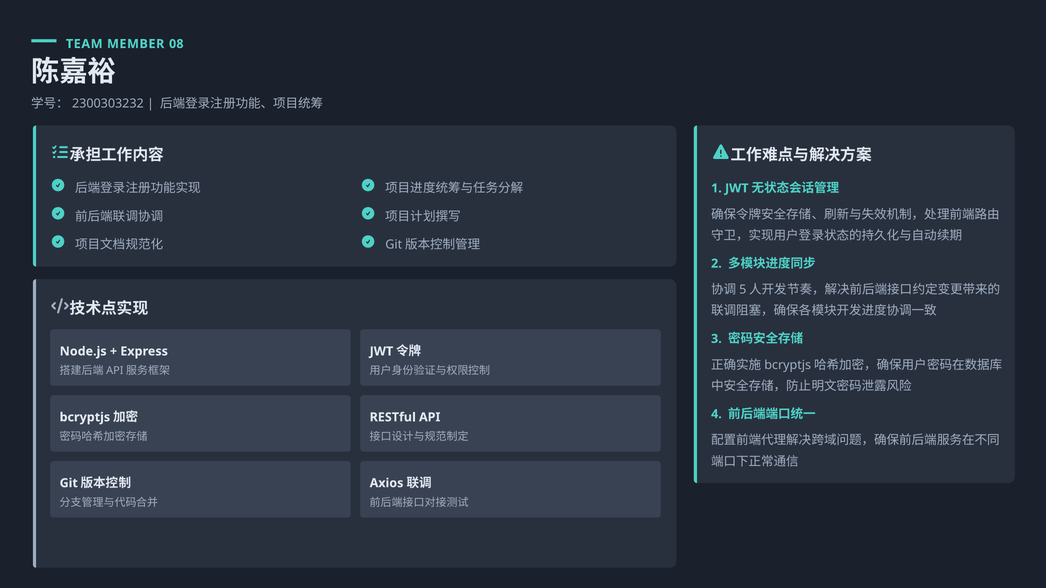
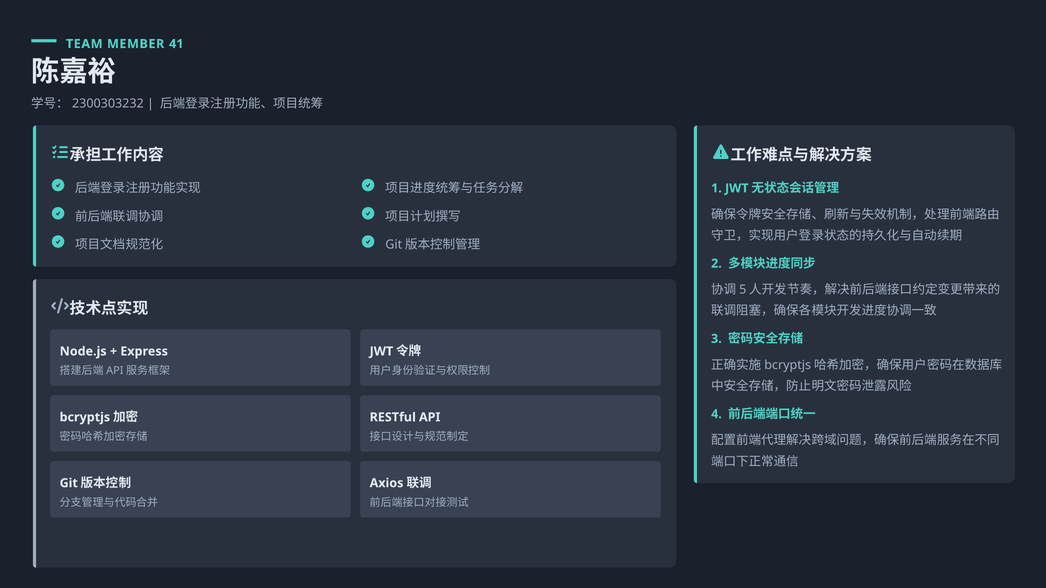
08: 08 -> 41 (176, 44)
